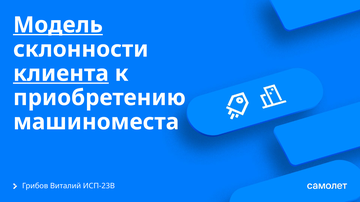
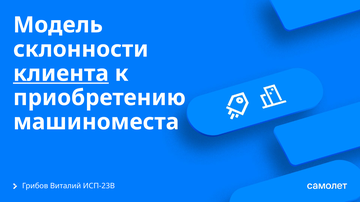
Модель underline: present -> none (58, 25)
